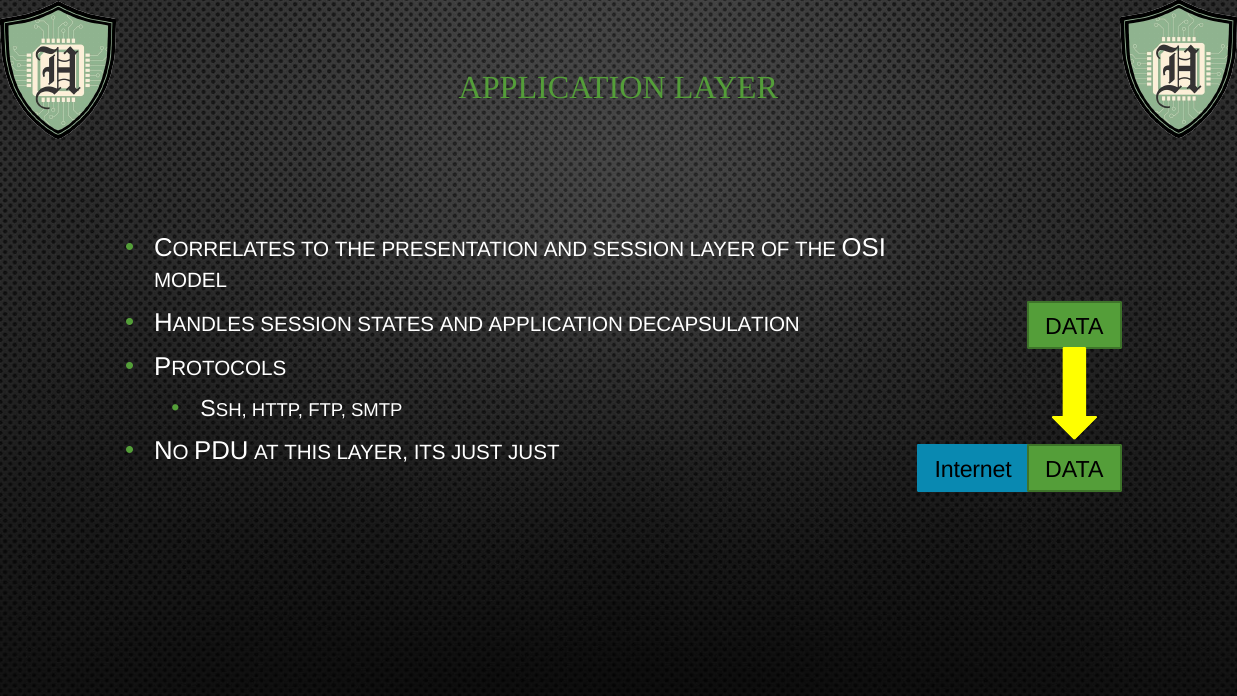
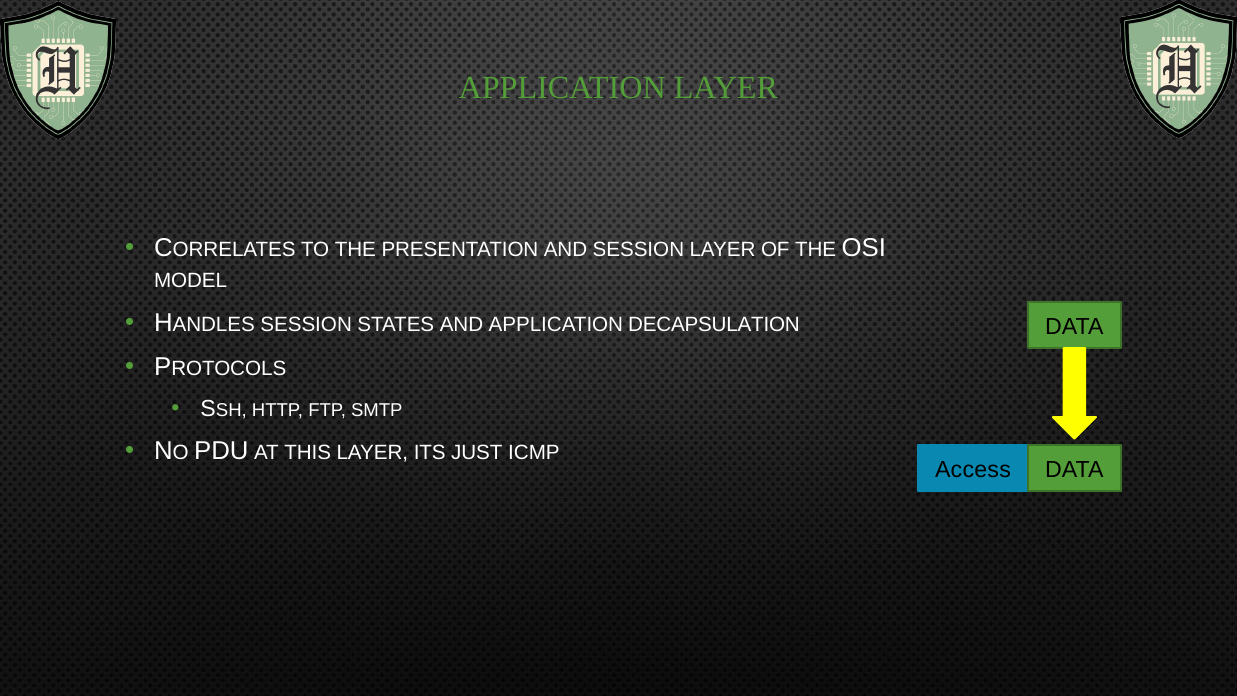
JUST JUST: JUST -> ICMP (534, 453)
Internet: Internet -> Access (973, 469)
